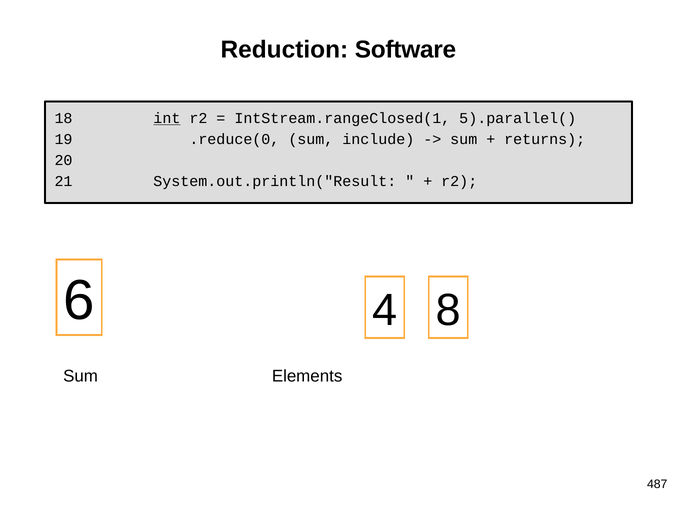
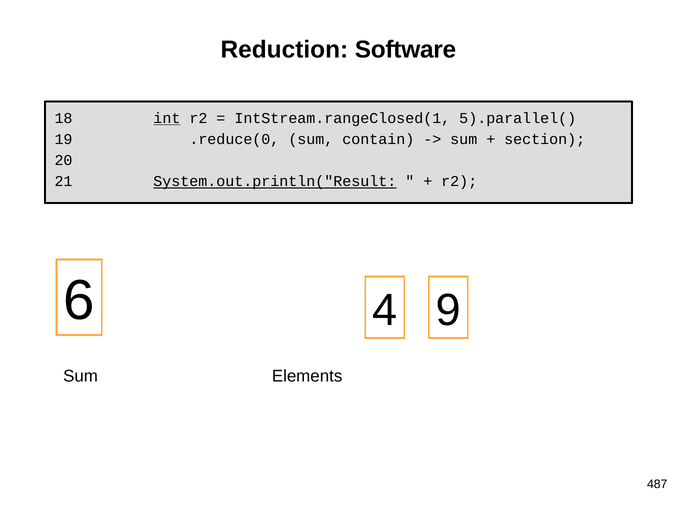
include: include -> contain (378, 139)
returns: returns -> section (545, 139)
System.out.println("Result underline: none -> present (275, 181)
8: 8 -> 9 (448, 310)
